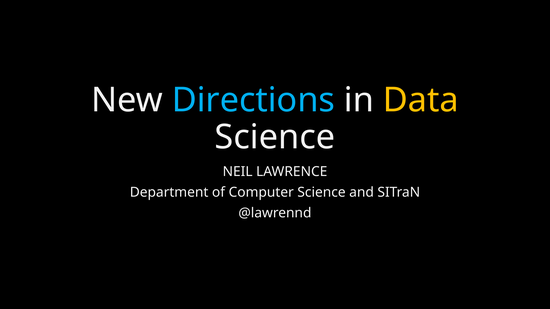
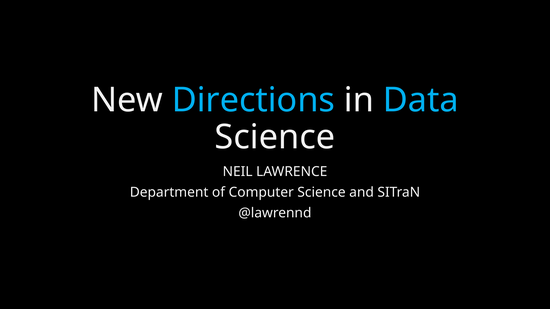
Data colour: yellow -> light blue (421, 100)
